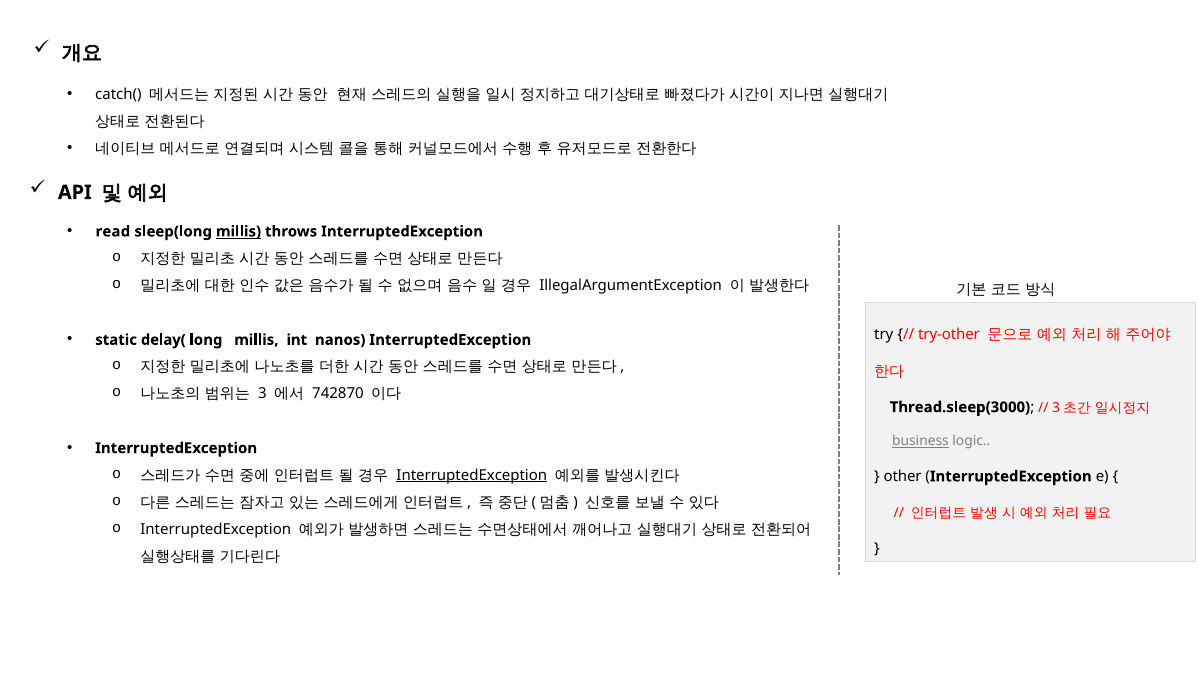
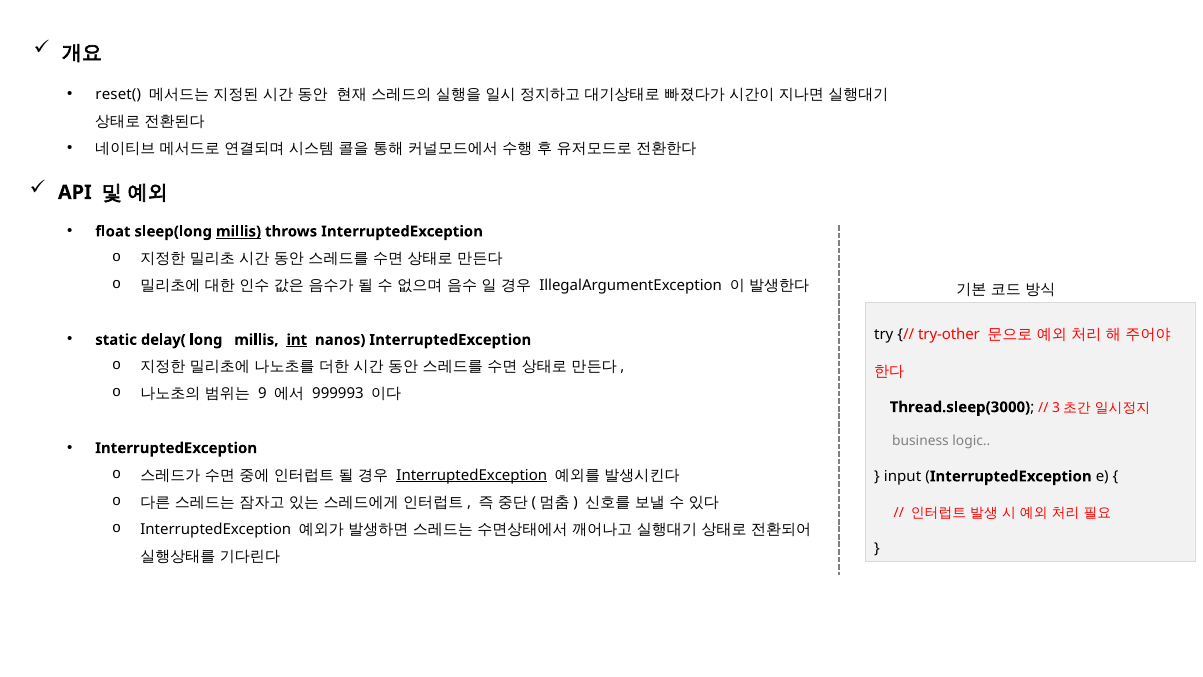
catch(: catch( -> reset( (118, 95)
read: read -> float (113, 231)
int underline: none -> present (297, 340)
3: 3 -> 9 (262, 394)
742870: 742870 -> 999993 (338, 394)
business underline: present -> none (920, 441)
other: other -> input (903, 476)
